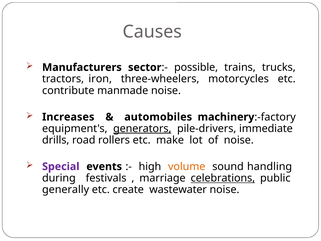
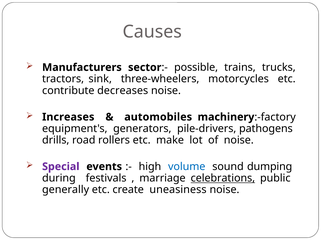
iron: iron -> sink (100, 79)
manmade: manmade -> decreases (123, 90)
generators underline: present -> none (142, 128)
immediate: immediate -> pathogens (266, 128)
volume colour: orange -> blue (187, 166)
handling: handling -> dumping (270, 166)
wastewater: wastewater -> uneasiness (178, 189)
